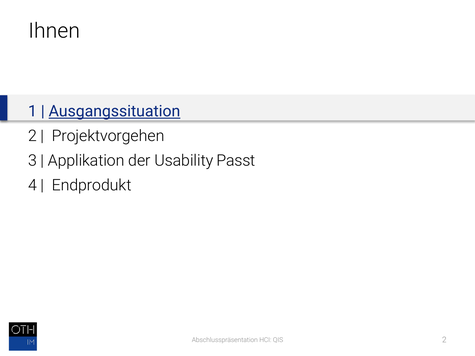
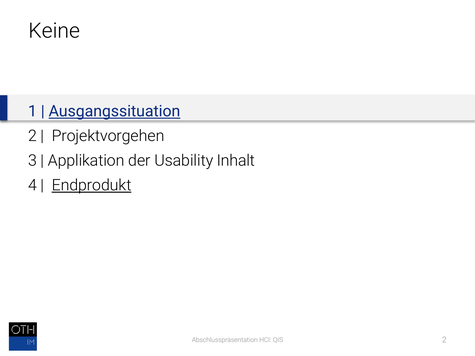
Ihnen: Ihnen -> Keine (54, 31)
Passt: Passt -> Inhalt (236, 161)
Endprodukt underline: none -> present (92, 186)
